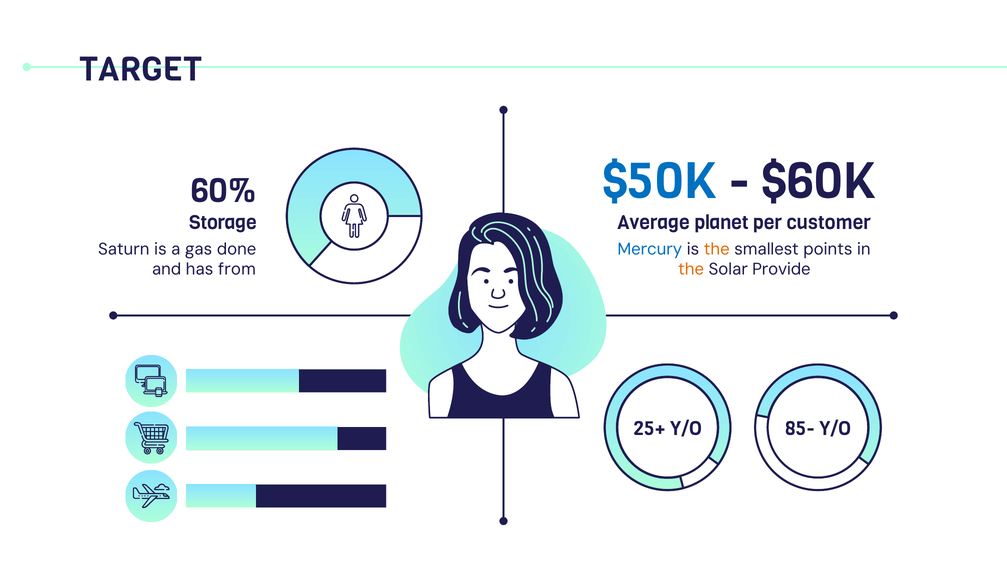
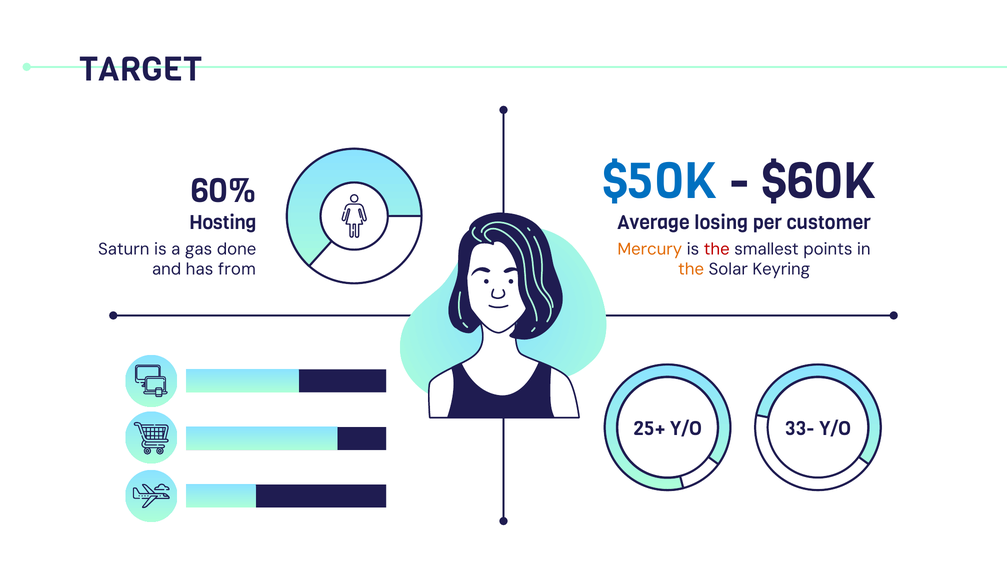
Storage: Storage -> Hosting (223, 223)
planet: planet -> losing (721, 223)
Mercury colour: blue -> orange (650, 249)
the colour: orange -> red (717, 249)
Provide: Provide -> Keyring (781, 269)
85-: 85- -> 33- (800, 429)
